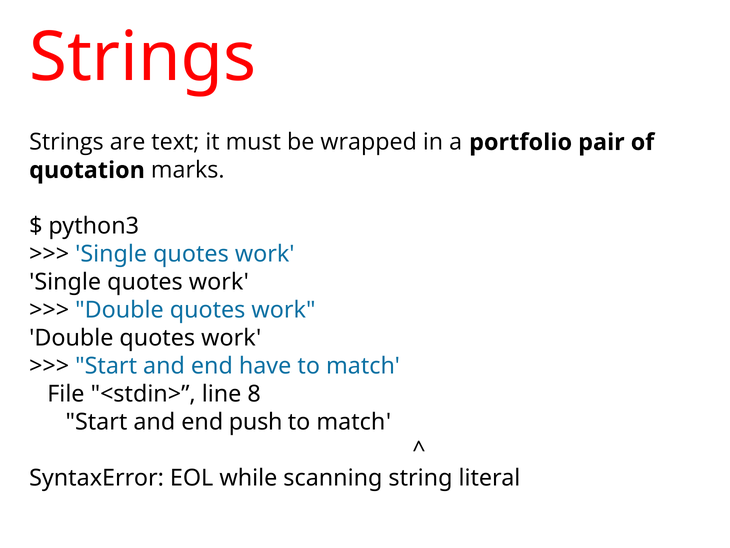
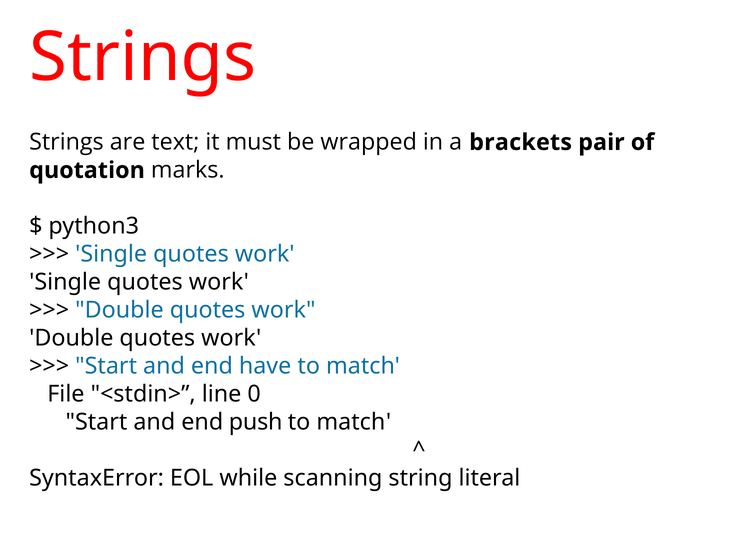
portfolio: portfolio -> brackets (521, 142)
8: 8 -> 0 (254, 394)
